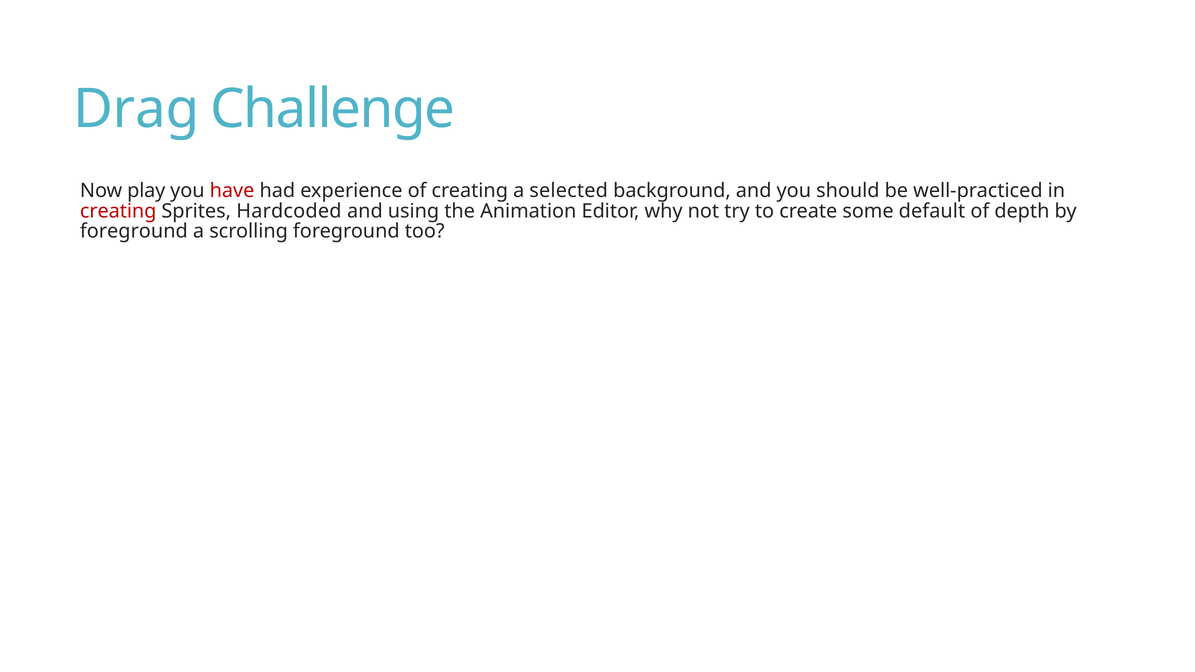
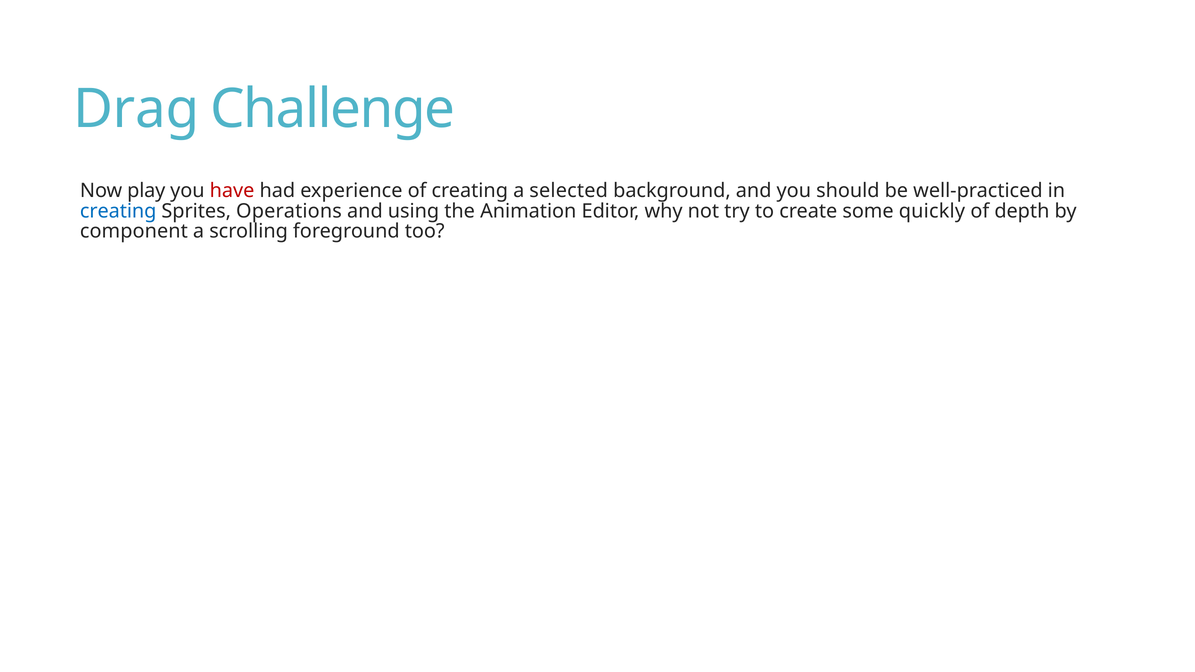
creating colour: red -> blue (118, 211)
Hardcoded: Hardcoded -> Operations (289, 211)
default: default -> quickly (932, 211)
foreground: foreground -> component (134, 231)
